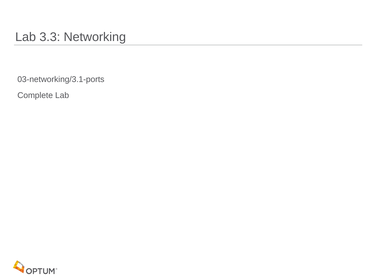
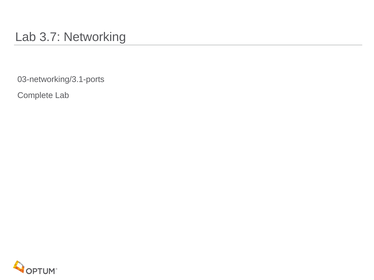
3.3: 3.3 -> 3.7 (50, 37)
